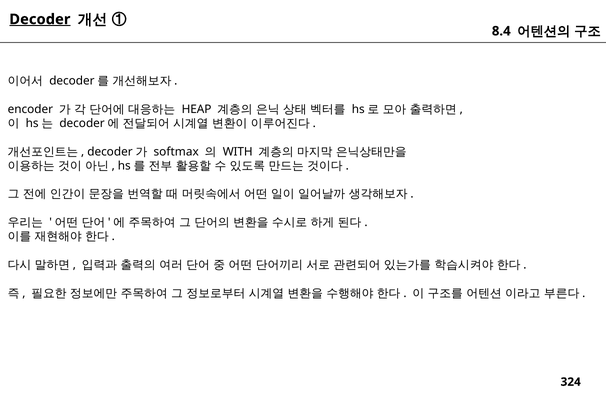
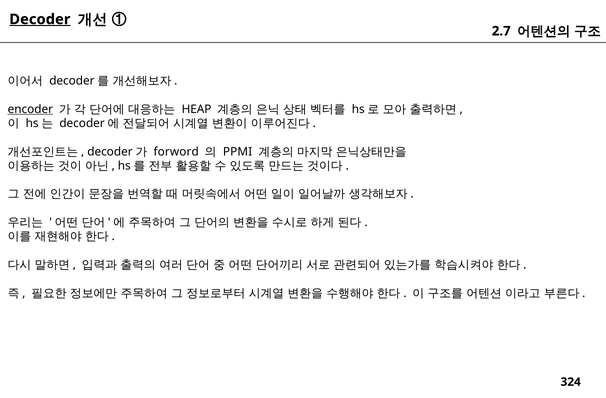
8.4: 8.4 -> 2.7 (501, 31)
encoder underline: none -> present (30, 109)
softmax: softmax -> forword (176, 152)
WITH: WITH -> PPMI (238, 152)
